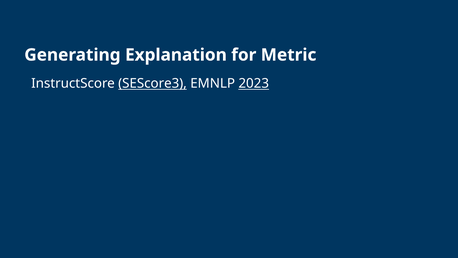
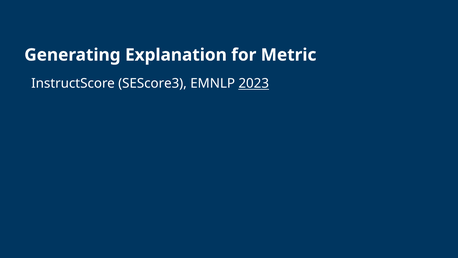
SEScore3 underline: present -> none (152, 83)
